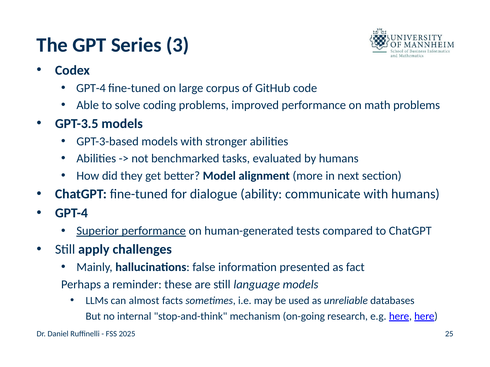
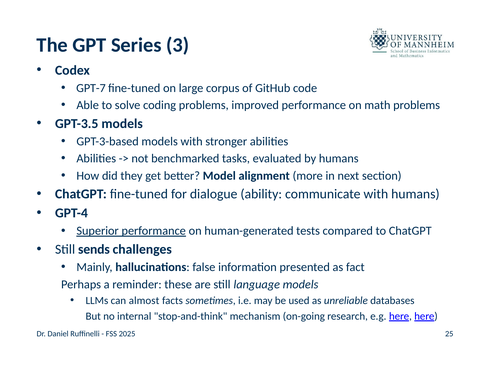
GPT-4: GPT-4 -> GPT-7 (91, 88)
apply: apply -> sends (94, 250)
